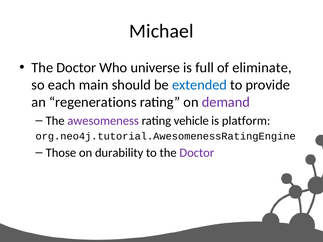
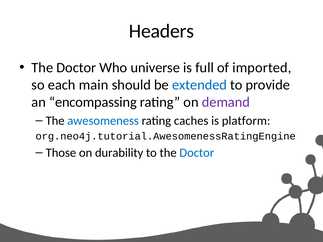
Michael: Michael -> Headers (162, 31)
eliminate: eliminate -> imported (262, 68)
regenerations: regenerations -> encompassing (93, 102)
awesomeness colour: purple -> blue (103, 121)
vehicle: vehicle -> caches (191, 121)
Doctor colour: purple -> blue (197, 153)
